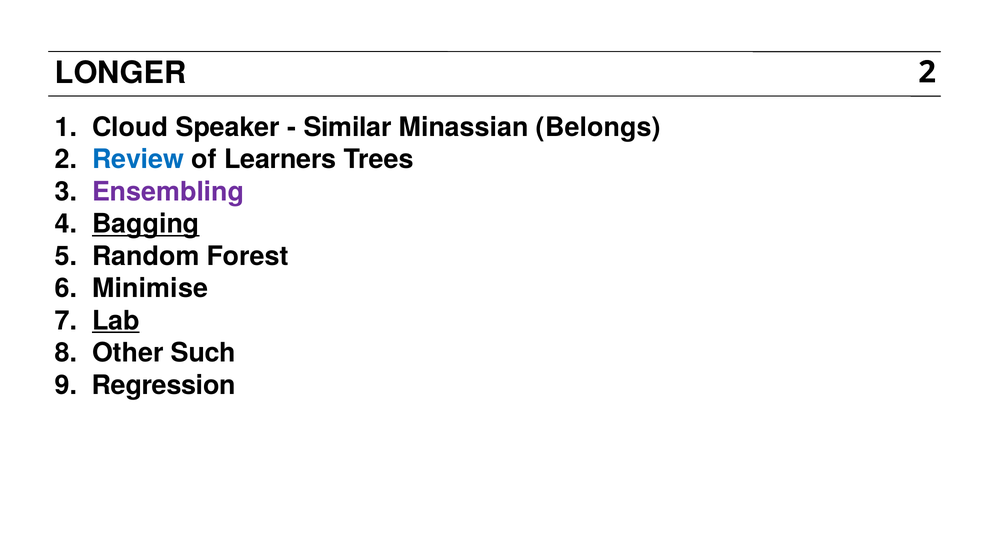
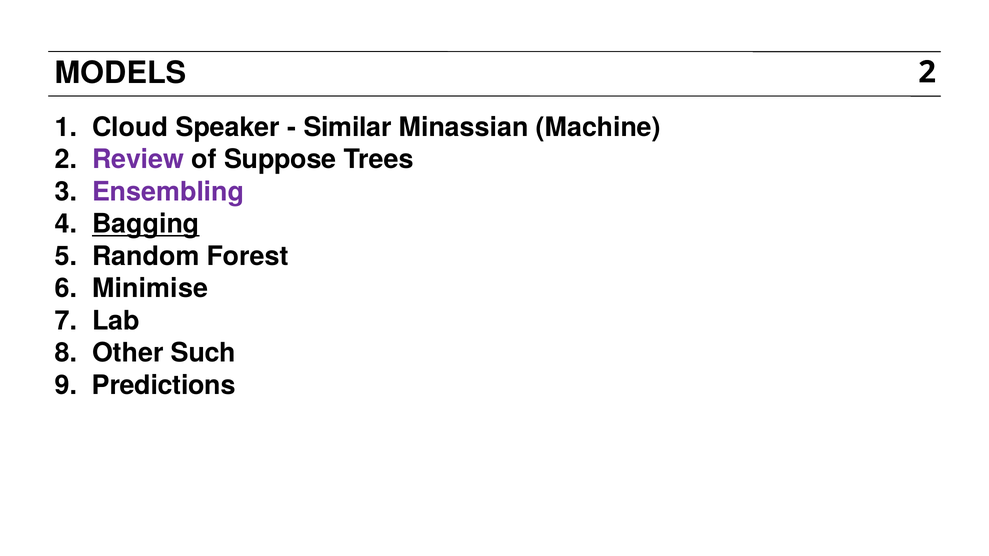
LONGER: LONGER -> MODELS (121, 73)
Belongs: Belongs -> Machine (598, 127)
Review colour: blue -> purple (138, 159)
Learners: Learners -> Suppose (280, 159)
Lab underline: present -> none (116, 320)
Regression: Regression -> Predictions (164, 385)
